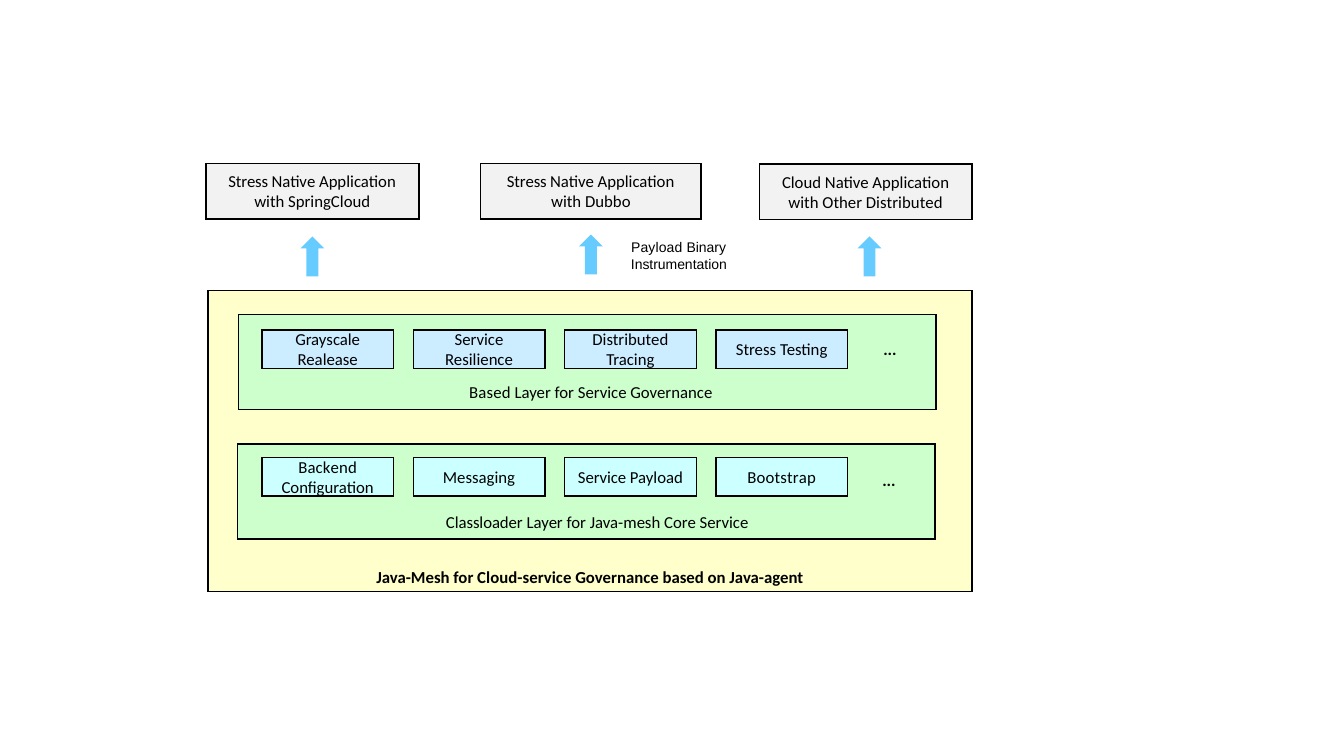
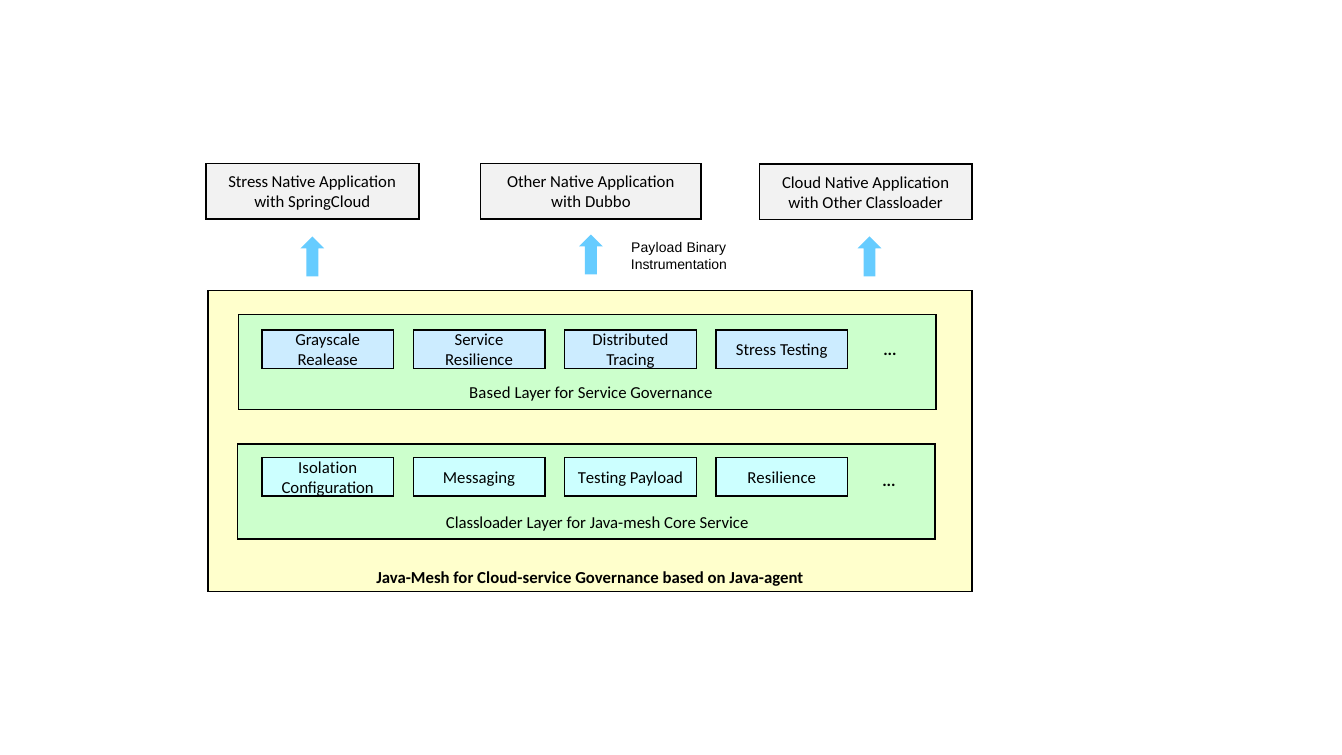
Stress: Stress -> Other (527, 182)
Other Distributed: Distributed -> Classloader (904, 203)
Backend: Backend -> Isolation (328, 468)
Messaging Service: Service -> Testing (602, 478)
Payload Bootstrap: Bootstrap -> Resilience (782, 478)
